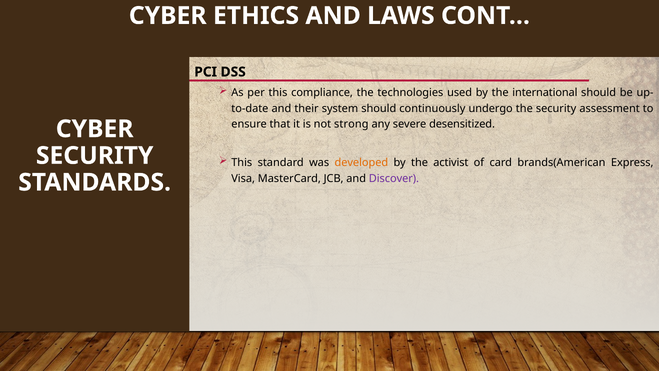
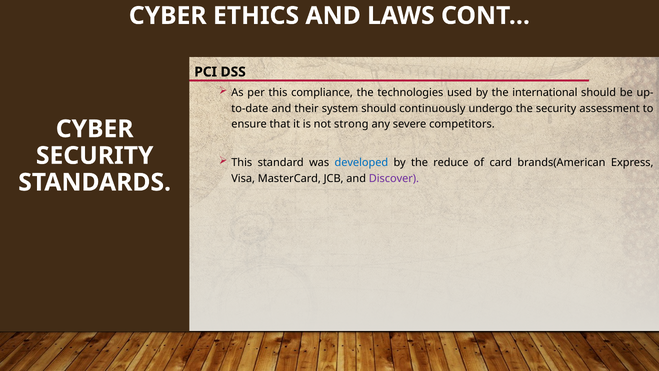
desensitized: desensitized -> competitors (462, 124)
developed colour: orange -> blue (361, 163)
activist: activist -> reduce (451, 163)
